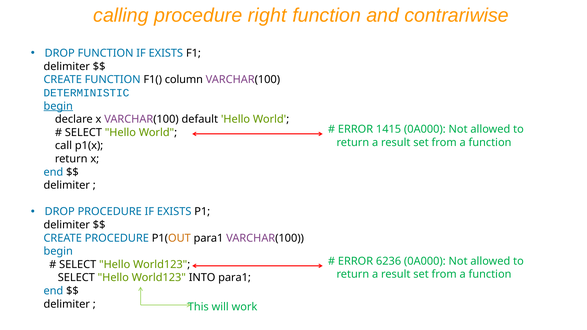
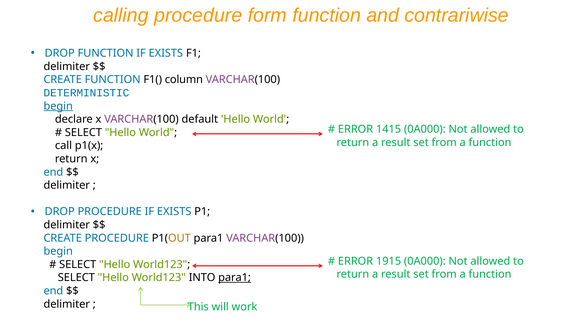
right: right -> form (267, 15)
6236: 6236 -> 1915 (389, 261)
para1 underline: none -> present (235, 278)
